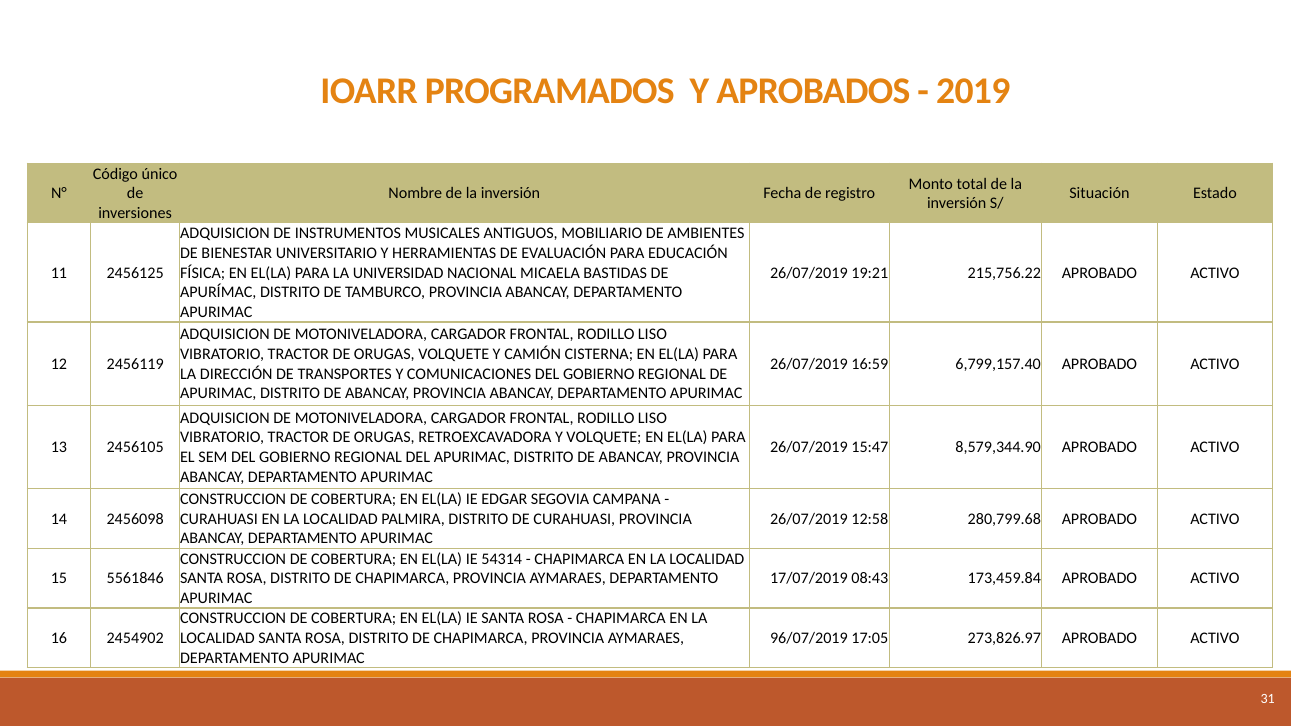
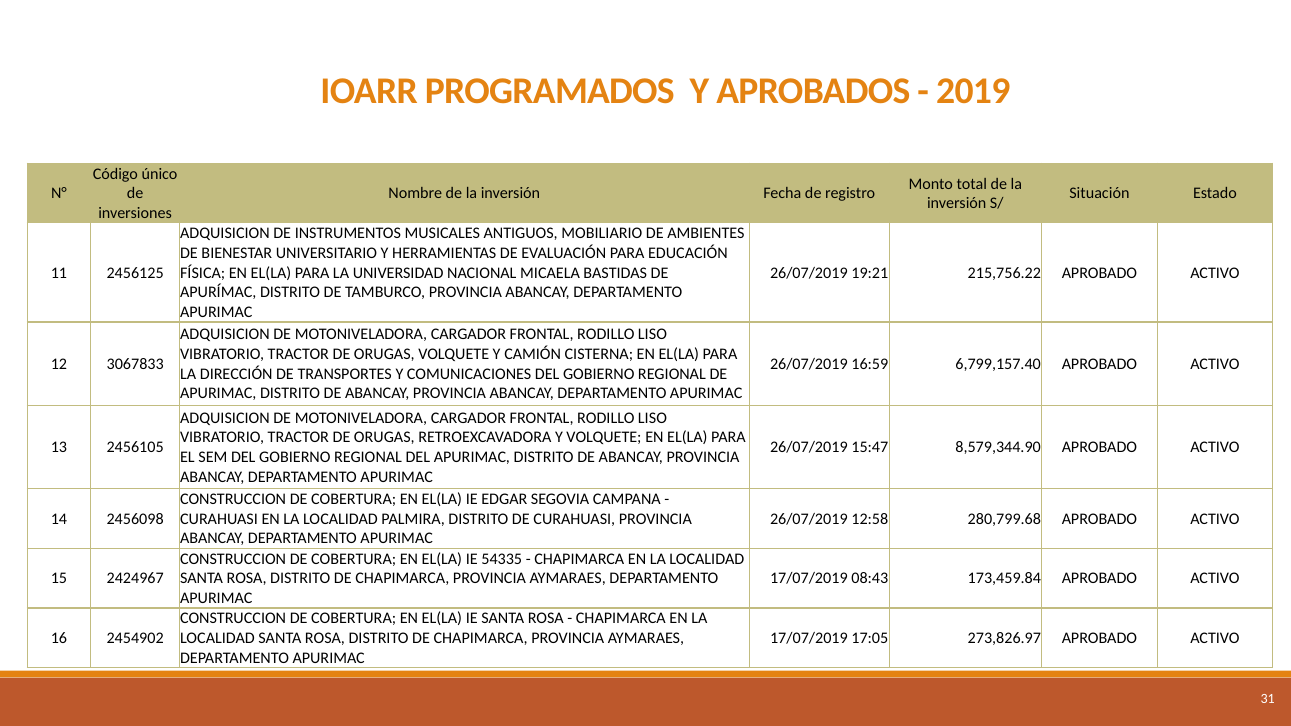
2456119: 2456119 -> 3067833 (135, 364)
54314: 54314 -> 54335 (502, 559)
5561846: 5561846 -> 2424967 (135, 579)
96/07/2019: 96/07/2019 -> 17/07/2019 (809, 638)
